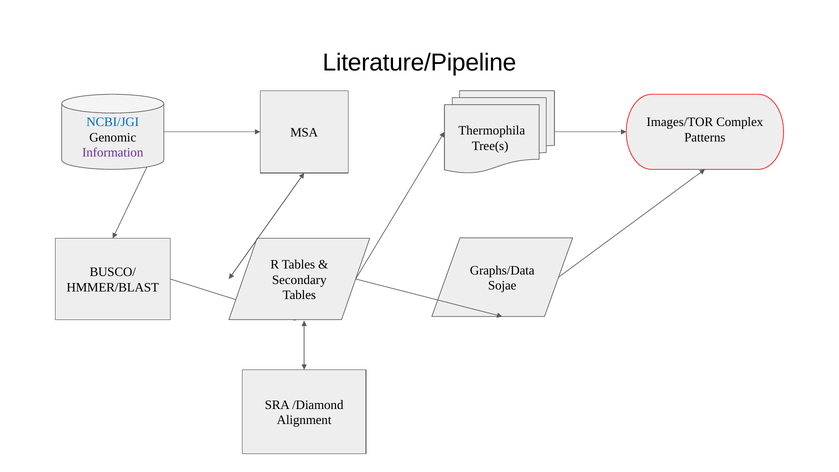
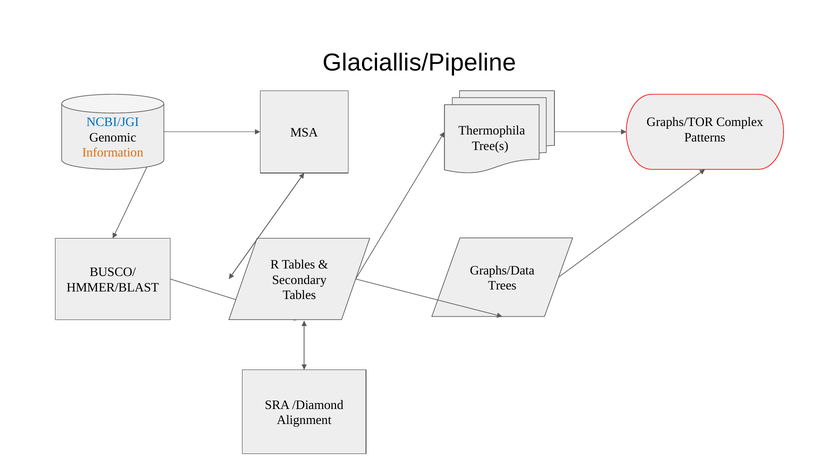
Literature/Pipeline: Literature/Pipeline -> Glaciallis/Pipeline (419, 63)
Images/TOR: Images/TOR -> Graphs/TOR (680, 122)
Information colour: purple -> orange (113, 153)
Sojae: Sojae -> Trees (502, 286)
